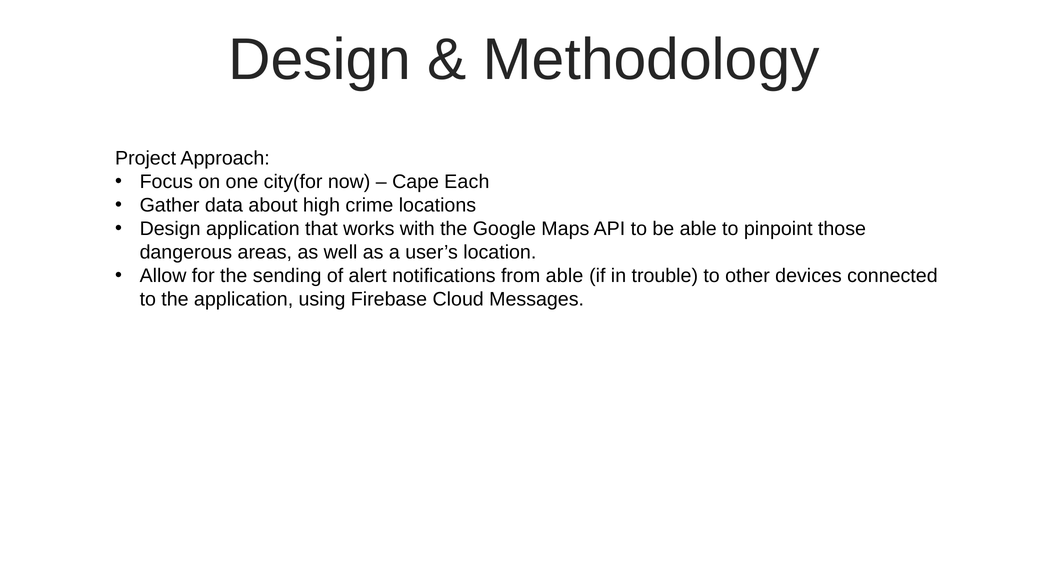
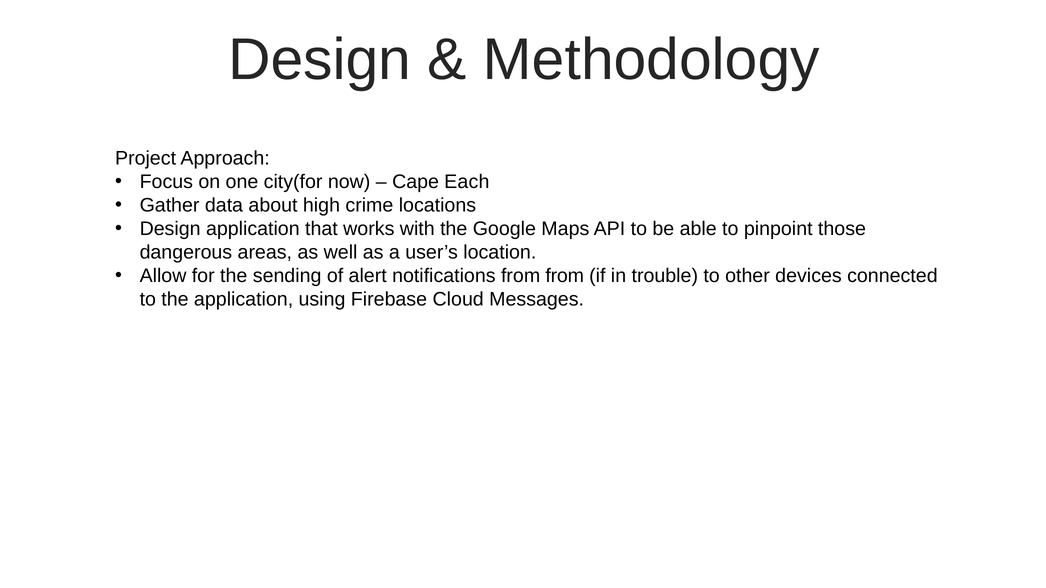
from able: able -> from (565, 276)
